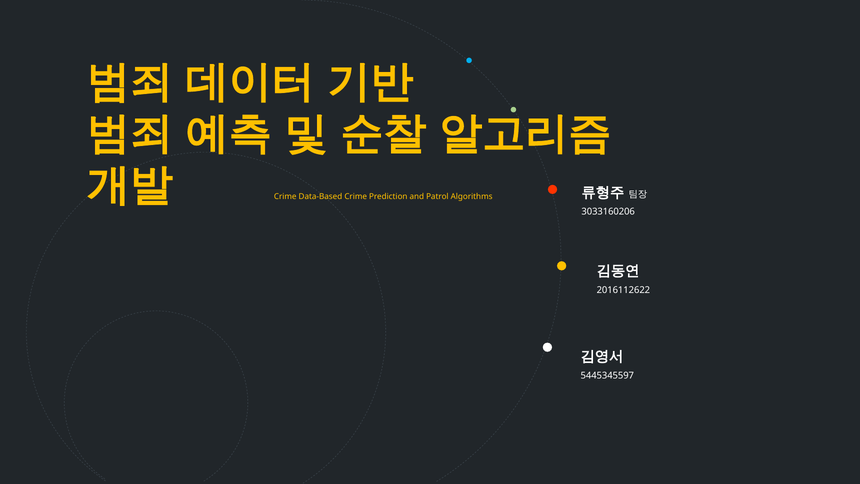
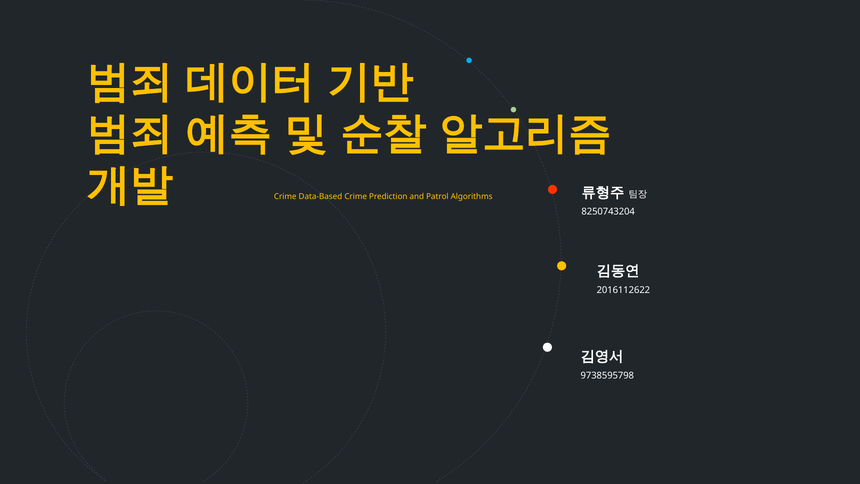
3033160206: 3033160206 -> 8250743204 (608, 212)
5445345597: 5445345597 -> 9738595798 (607, 376)
